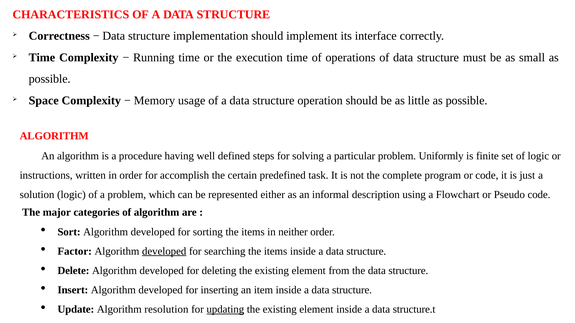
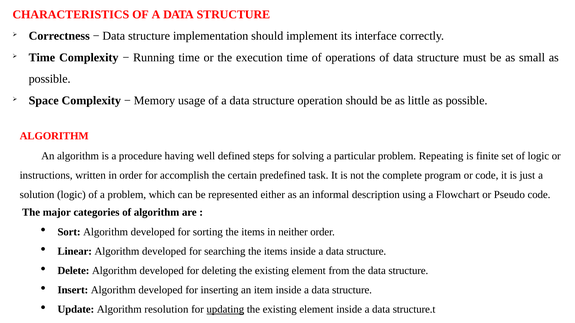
Uniformly: Uniformly -> Repeating (441, 156)
Factor: Factor -> Linear (75, 252)
developed underline: present -> none (164, 252)
